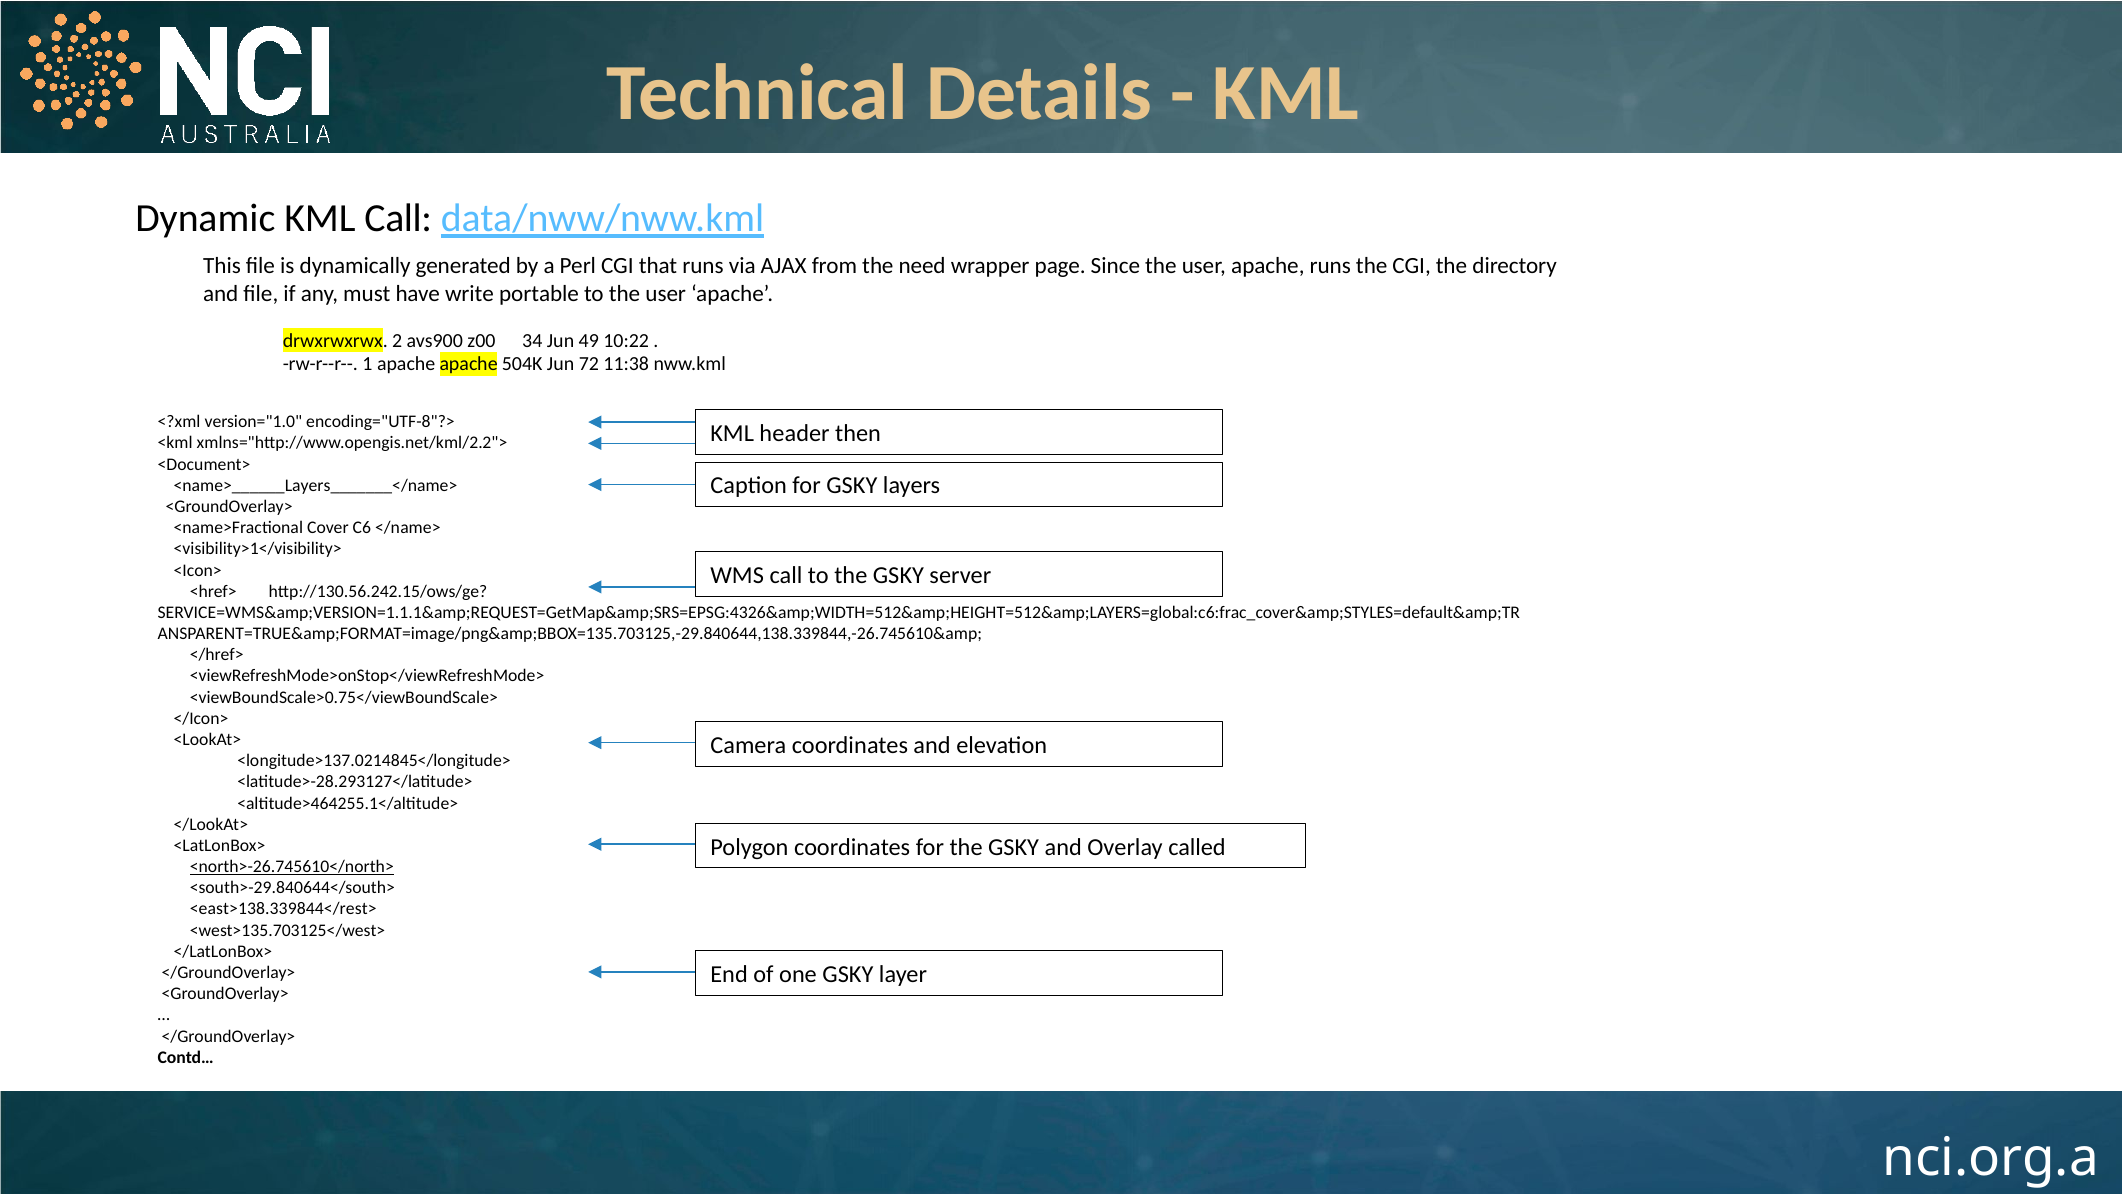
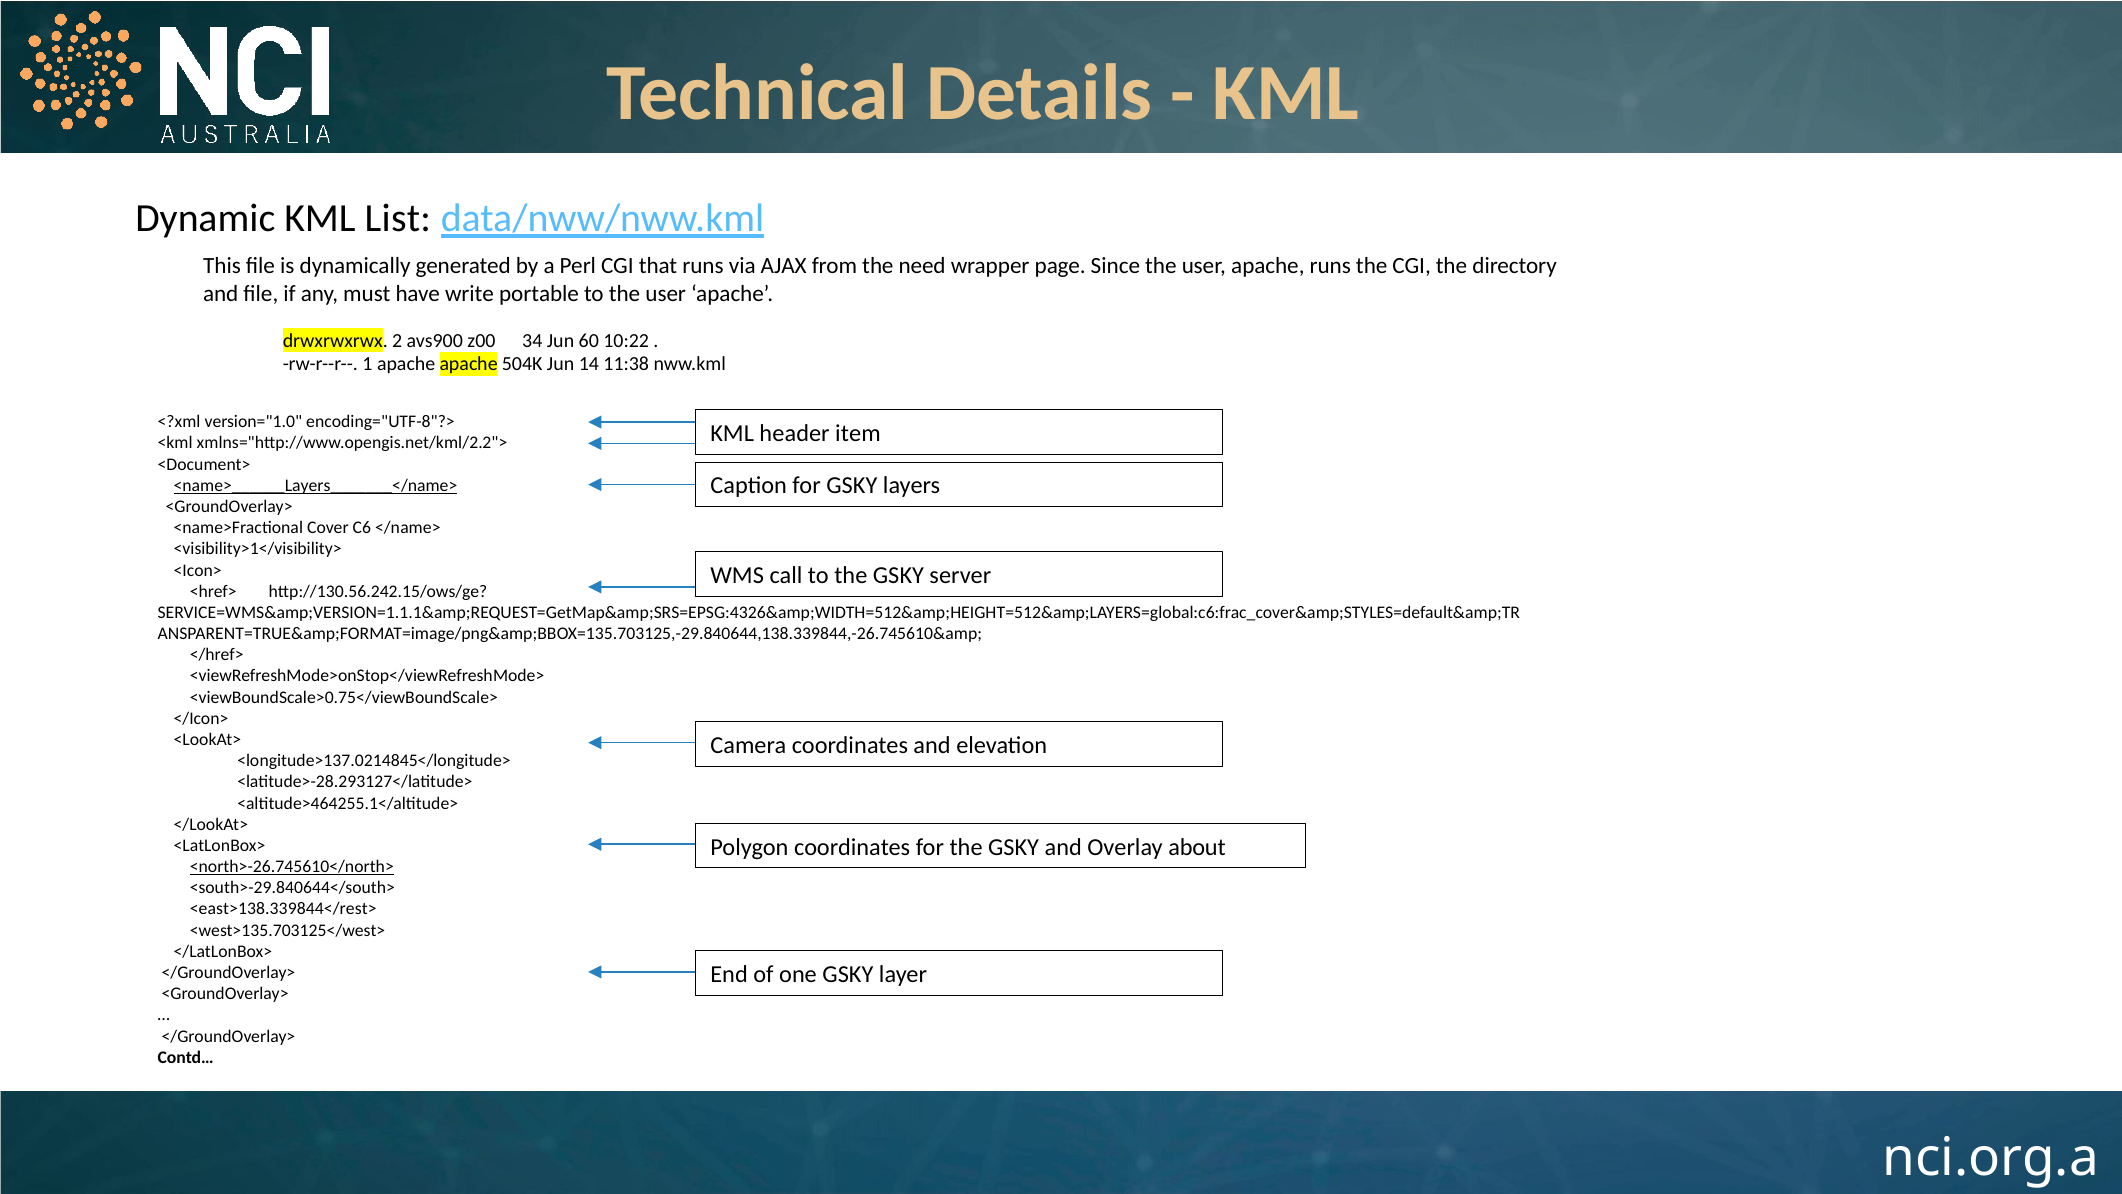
KML Call: Call -> List (398, 218)
49: 49 -> 60 (589, 340)
72: 72 -> 14 (589, 364)
then: then -> item (858, 433)
<name>______Layers_______</name> underline: none -> present (315, 485)
called: called -> about (1197, 847)
